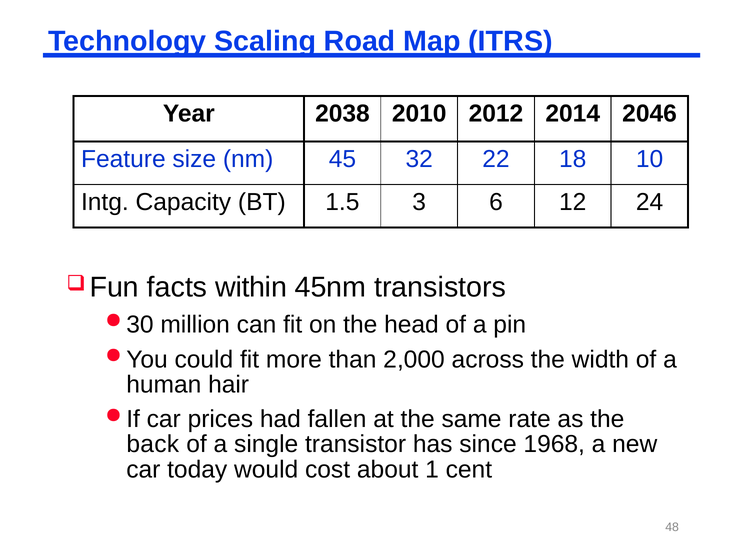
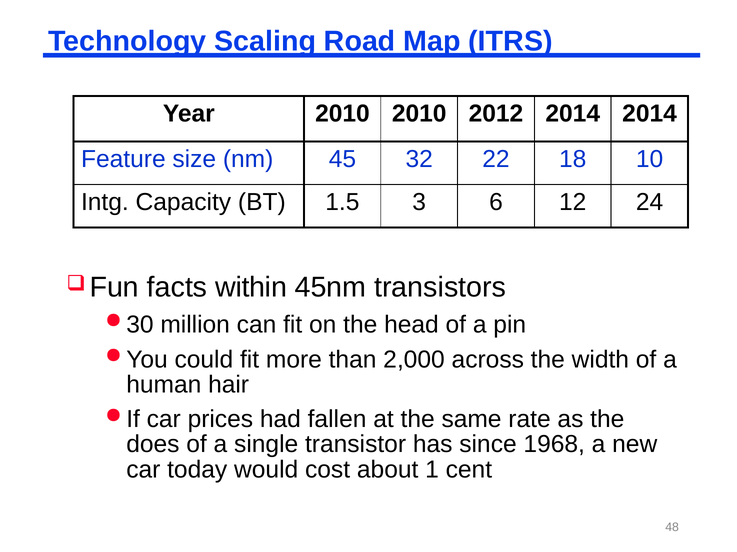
Year 2038: 2038 -> 2010 (342, 114)
2014 2046: 2046 -> 2014 (650, 114)
back: back -> does (153, 445)
